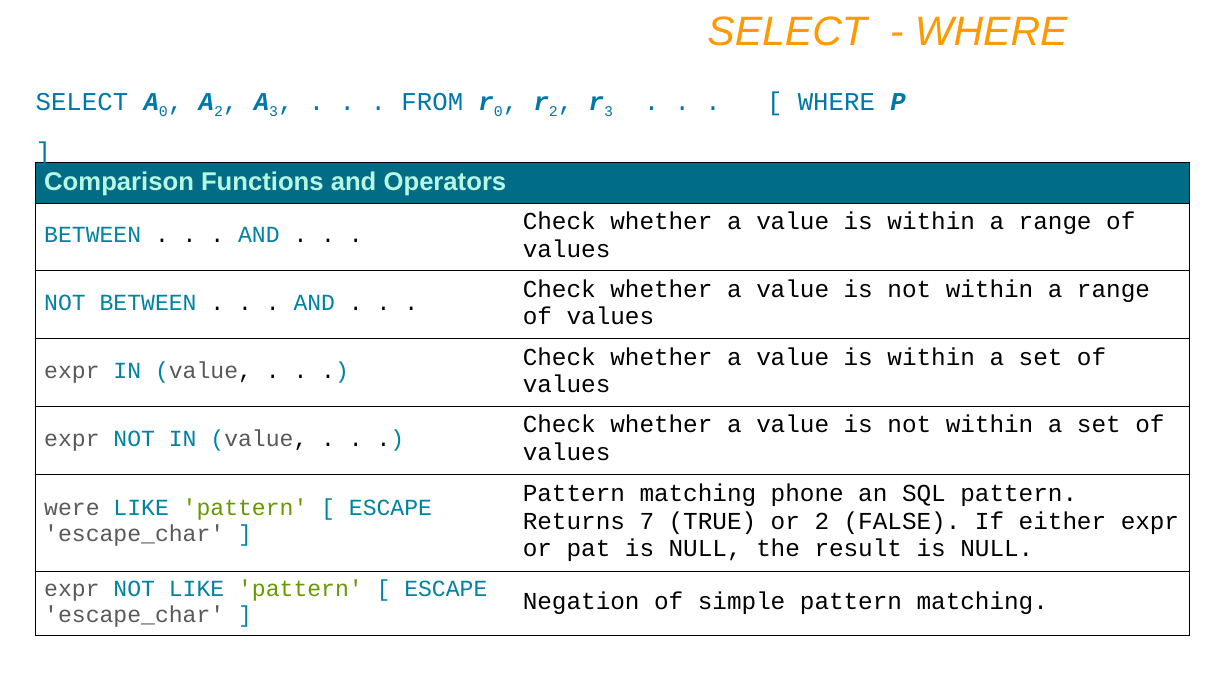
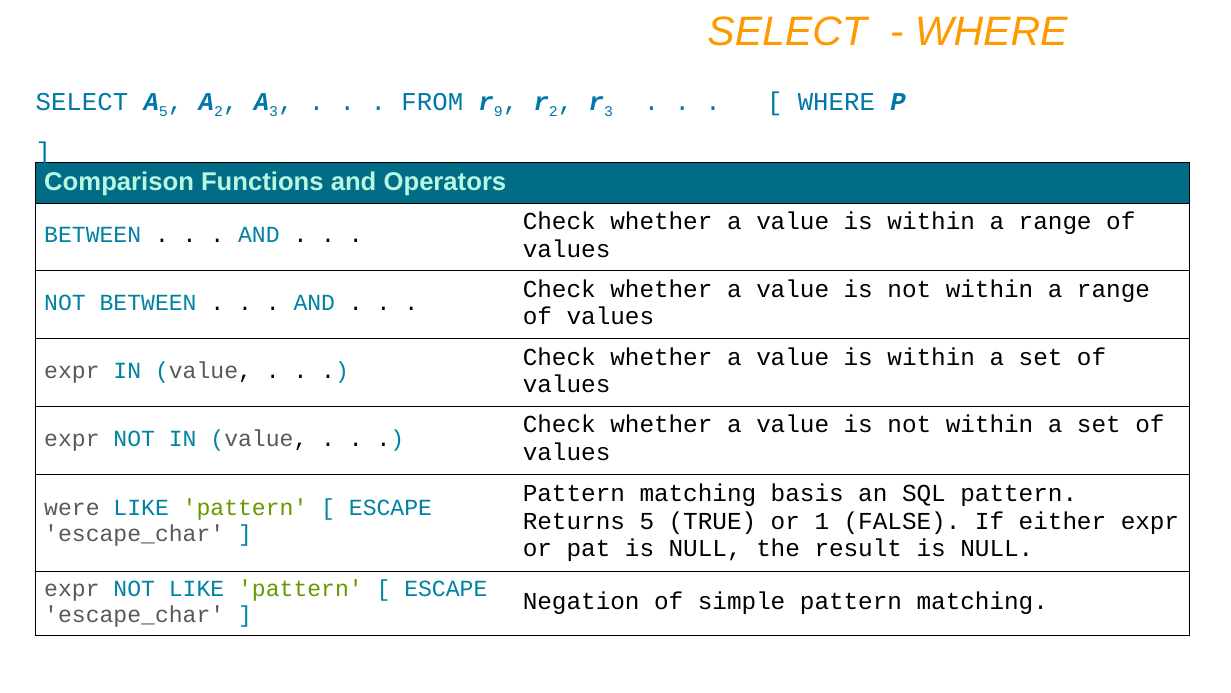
A 0: 0 -> 5 (163, 112)
0: 0 -> 9 (498, 112)
phone: phone -> basis (807, 493)
Returns 7: 7 -> 5 (647, 521)
or 2: 2 -> 1 (822, 521)
